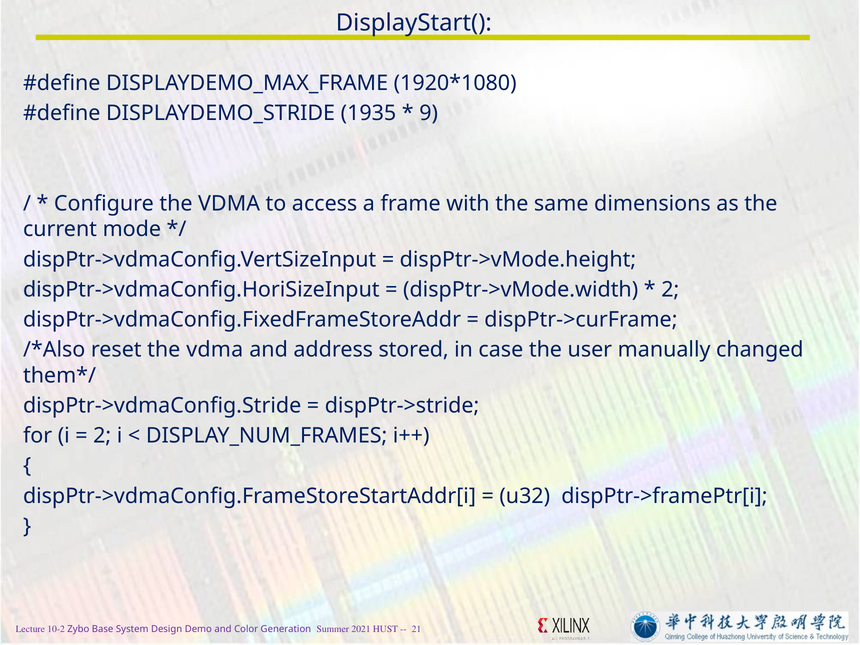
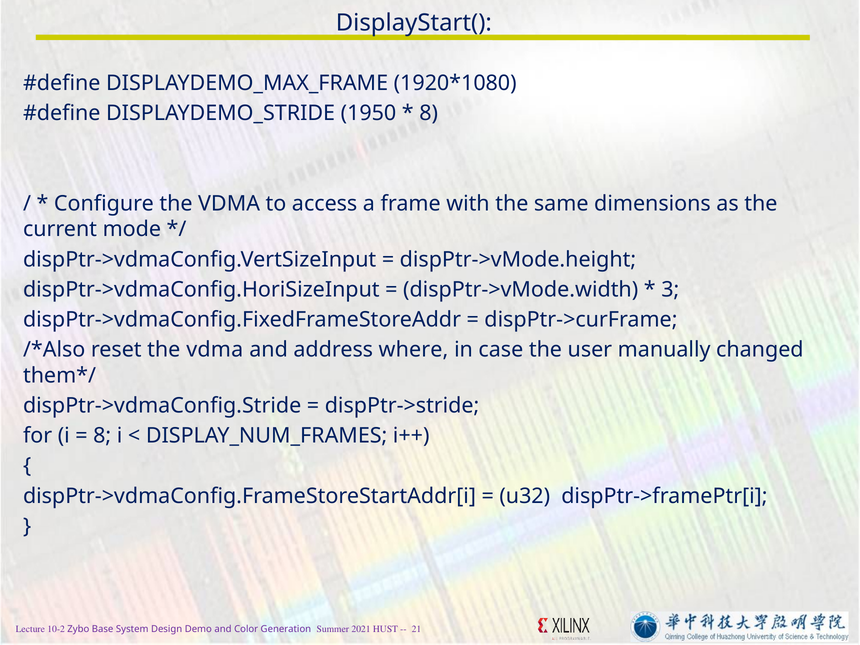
1935: 1935 -> 1950 (368, 113)
9: 9 -> 8 (429, 113)
2: 2 -> 3 (670, 290)
stored: stored -> where (413, 350)
2: 2 -> 8 (102, 436)
